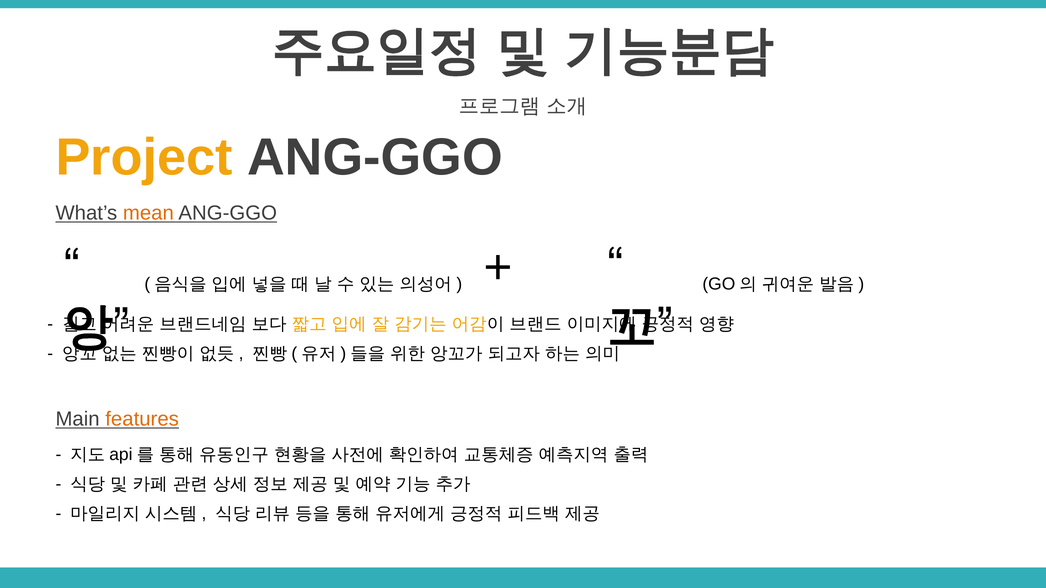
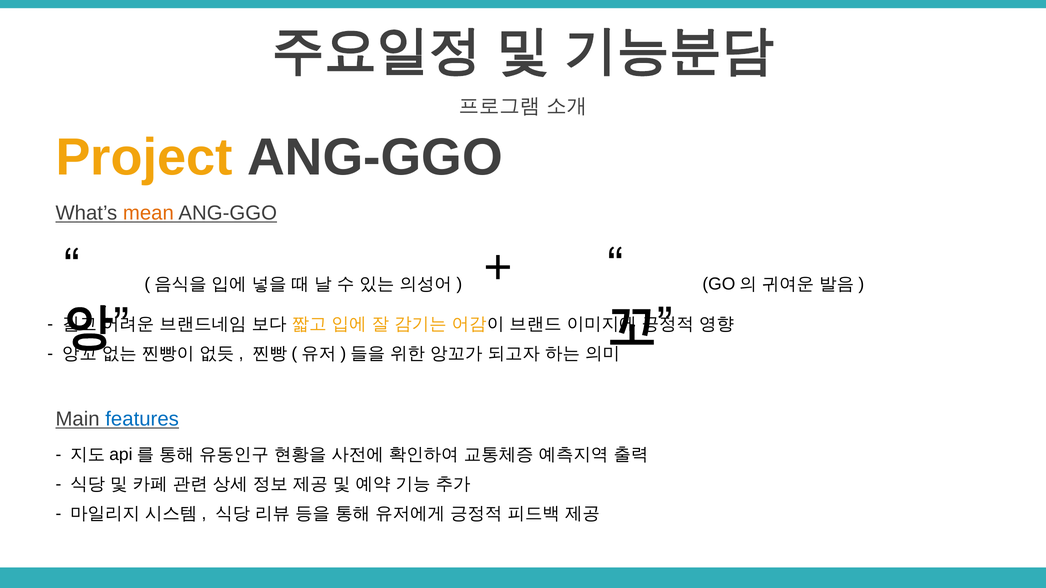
features colour: orange -> blue (142, 419)
